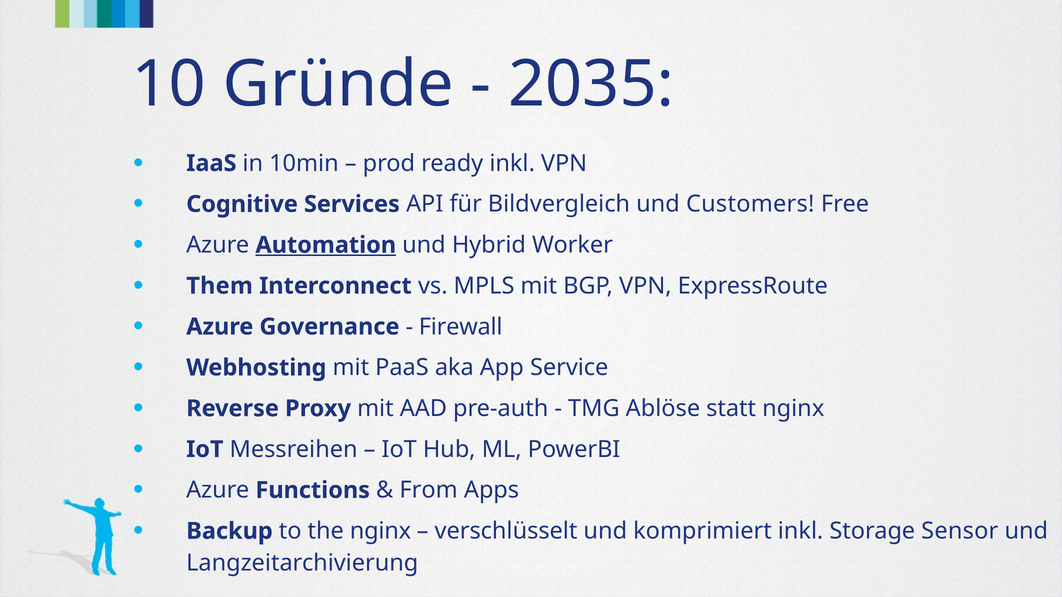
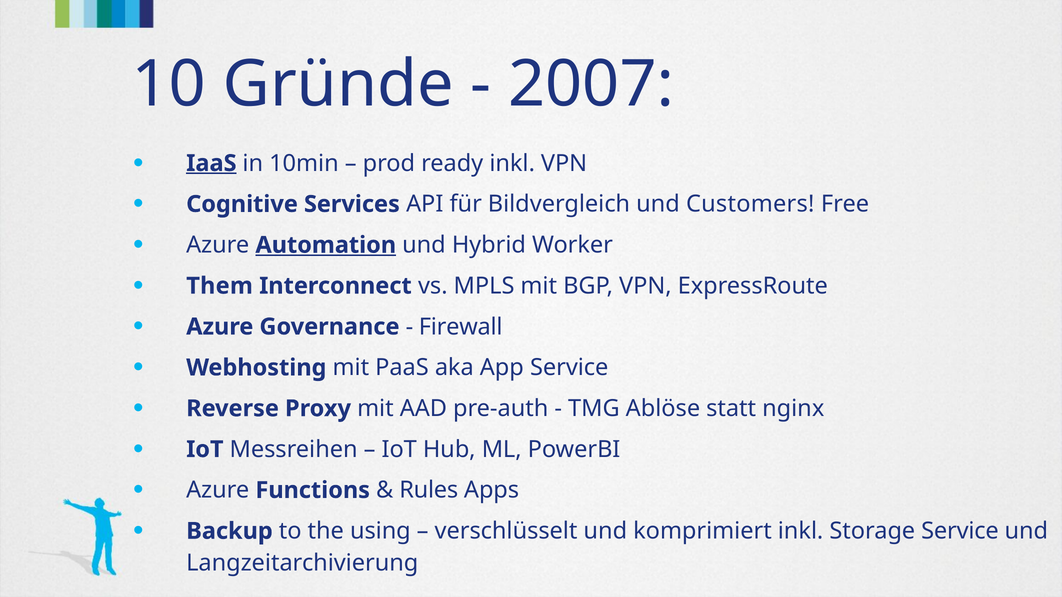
2035: 2035 -> 2007 (591, 84)
IaaS underline: none -> present (211, 163)
From: From -> Rules (429, 491)
the nginx: nginx -> using (380, 531)
Storage Sensor: Sensor -> Service (960, 531)
